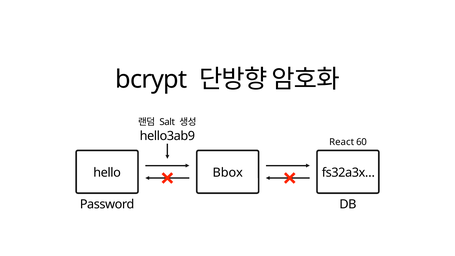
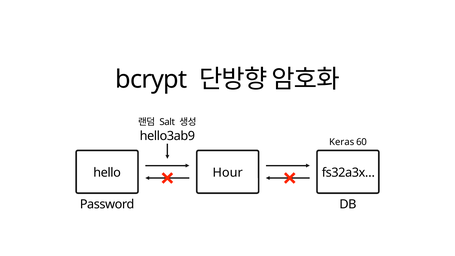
React: React -> Keras (342, 142)
Bbox: Bbox -> Hour (228, 173)
